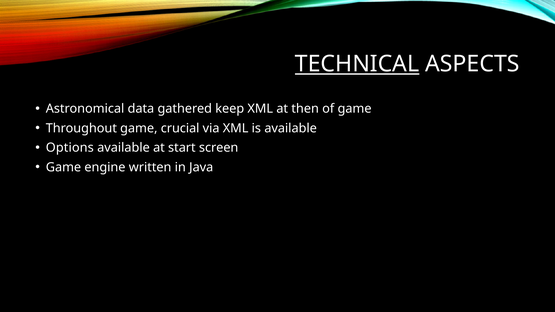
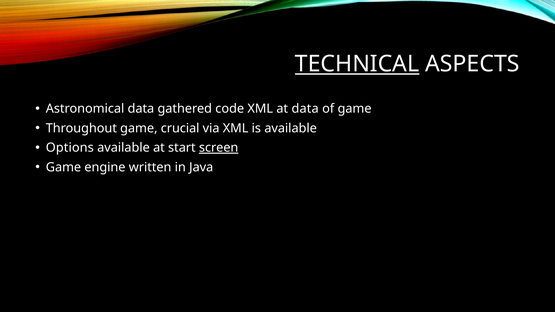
keep: keep -> code (230, 109)
at then: then -> data (305, 109)
screen underline: none -> present (219, 148)
